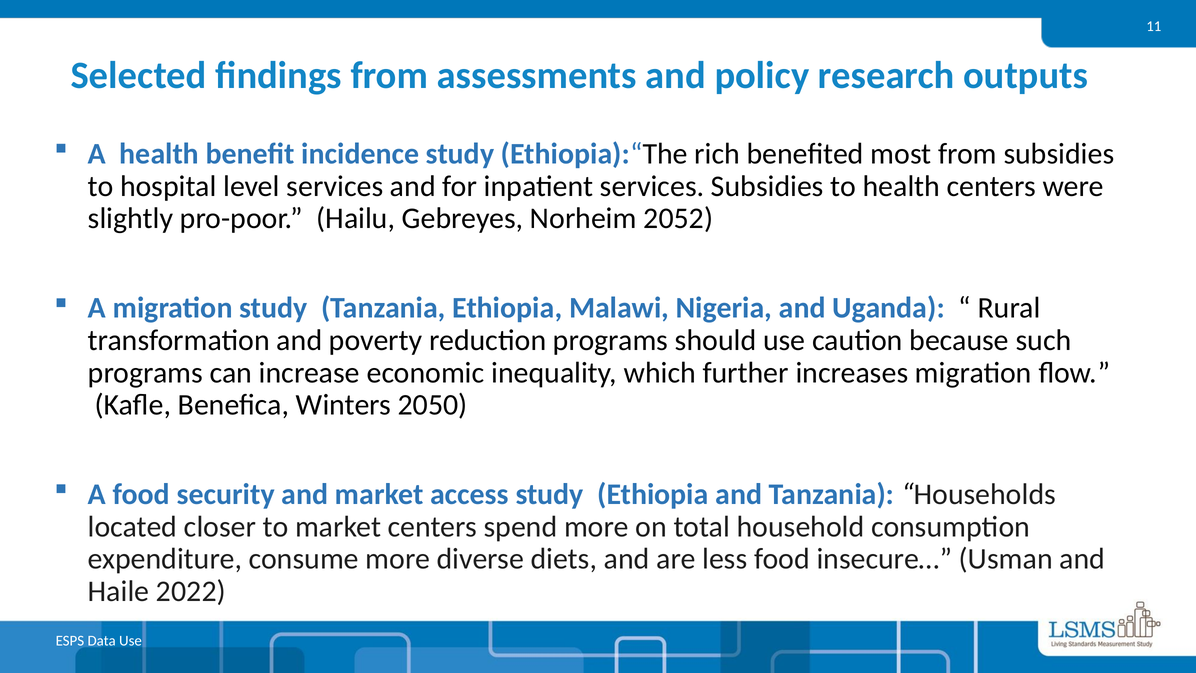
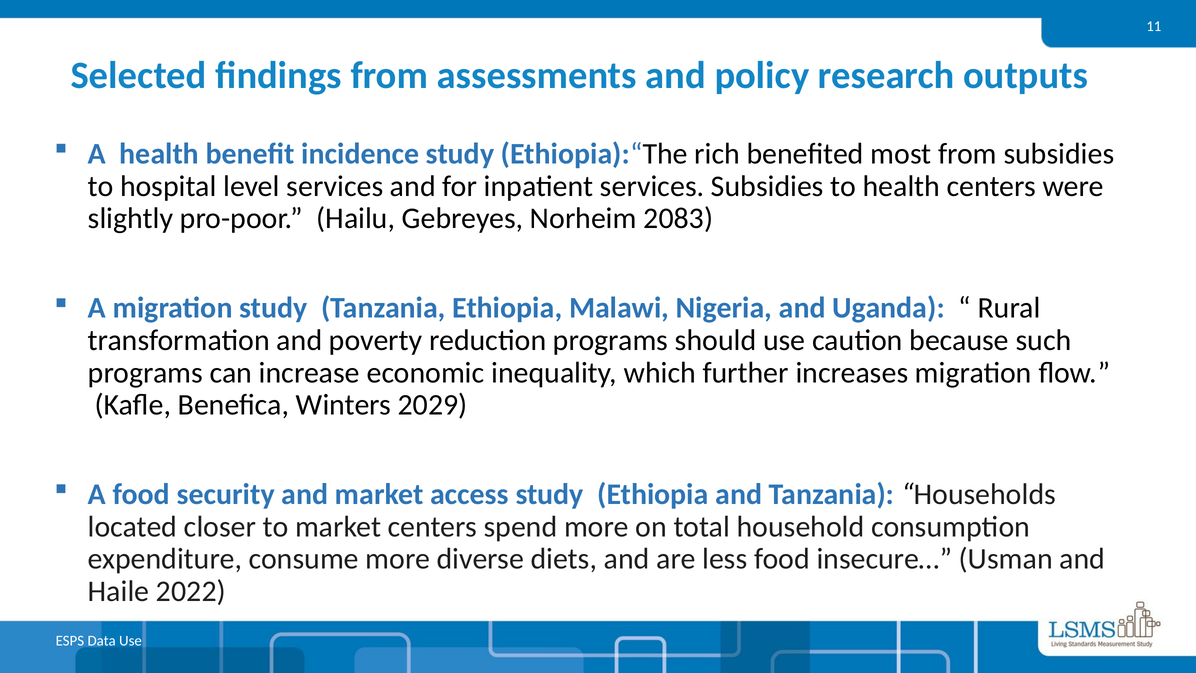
2052: 2052 -> 2083 (678, 218)
2050: 2050 -> 2029 (433, 405)
